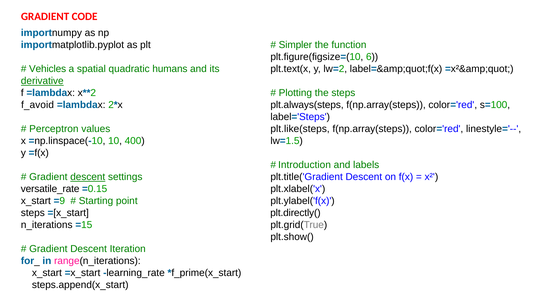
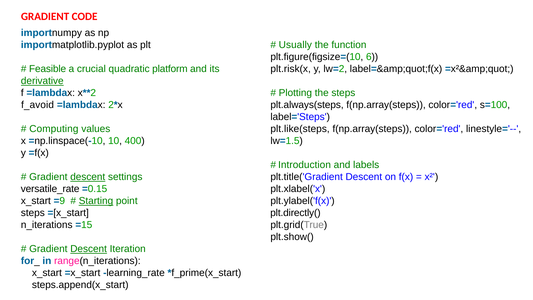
Simpler: Simpler -> Usually (295, 45)
Vehicles: Vehicles -> Feasible (48, 69)
spatial: spatial -> crucial (91, 69)
humans: humans -> platform (170, 69)
plt.text(x: plt.text(x -> plt.risk(x (291, 69)
Perceptron: Perceptron -> Computing (54, 129)
Starting underline: none -> present (96, 201)
Descent underline: none -> present (89, 249)
